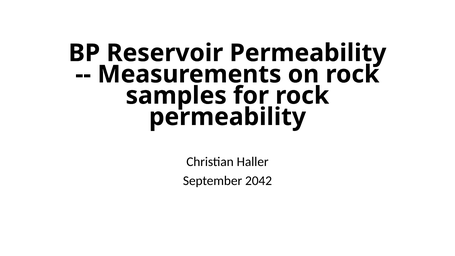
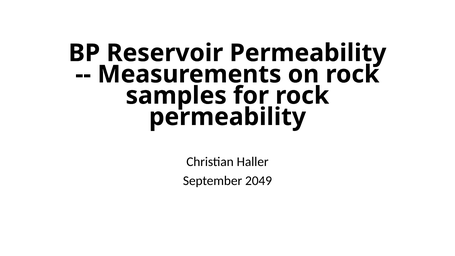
2042: 2042 -> 2049 (259, 181)
